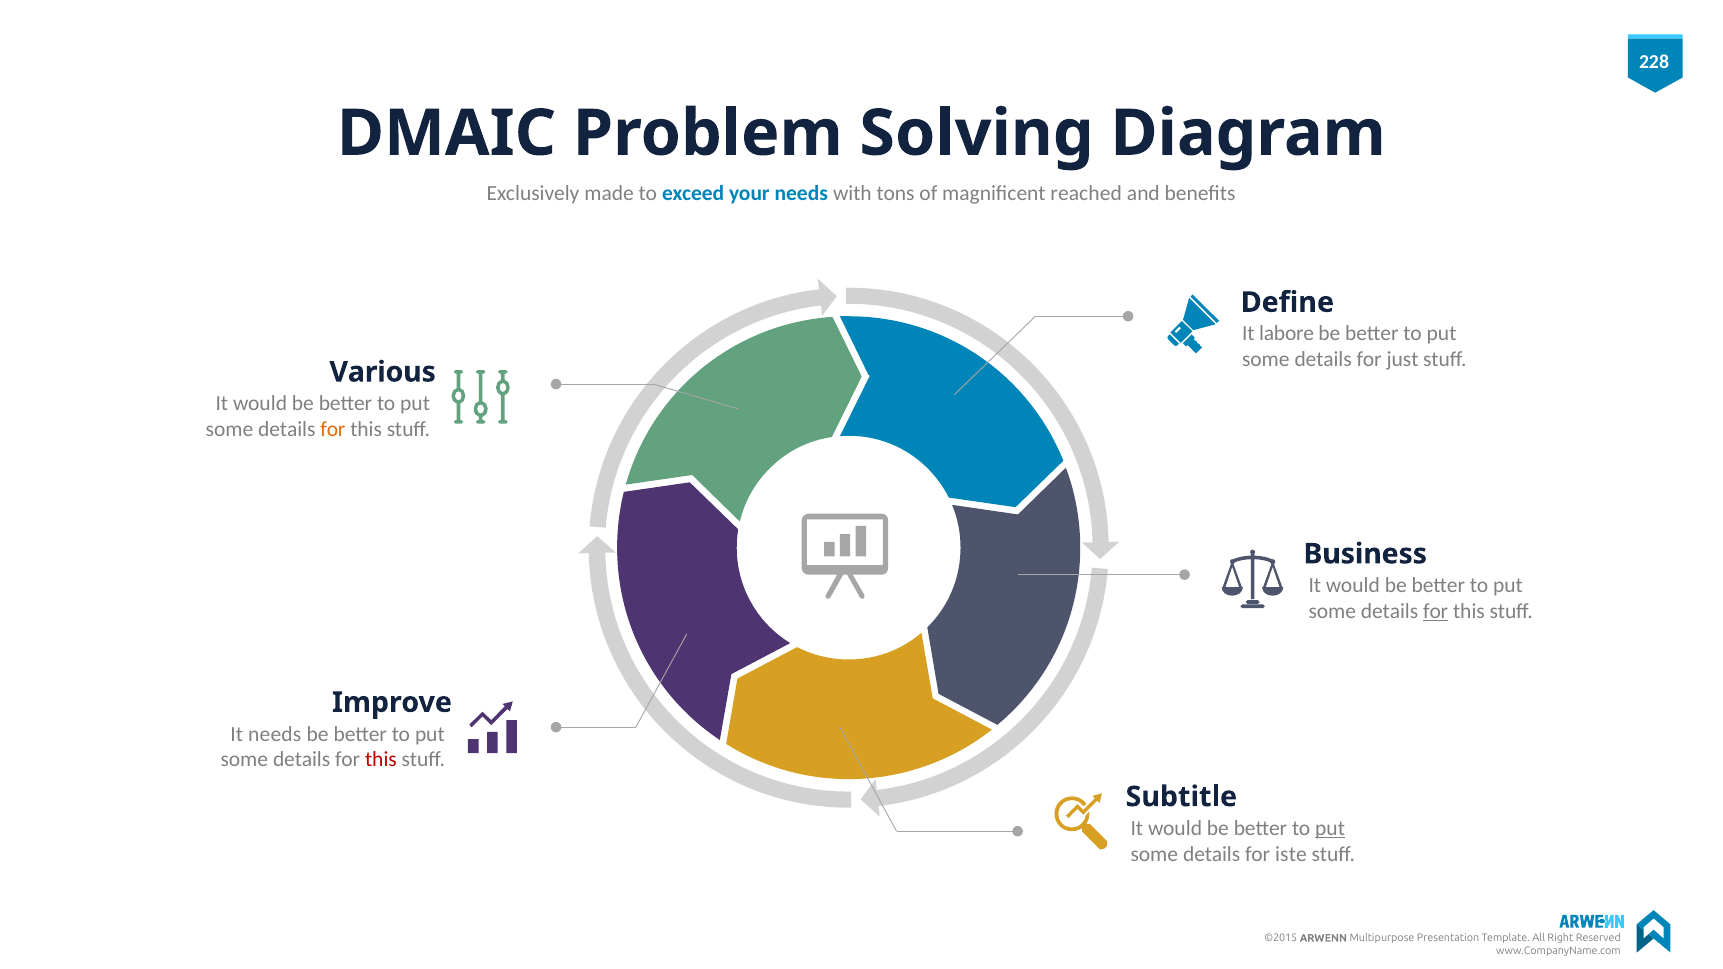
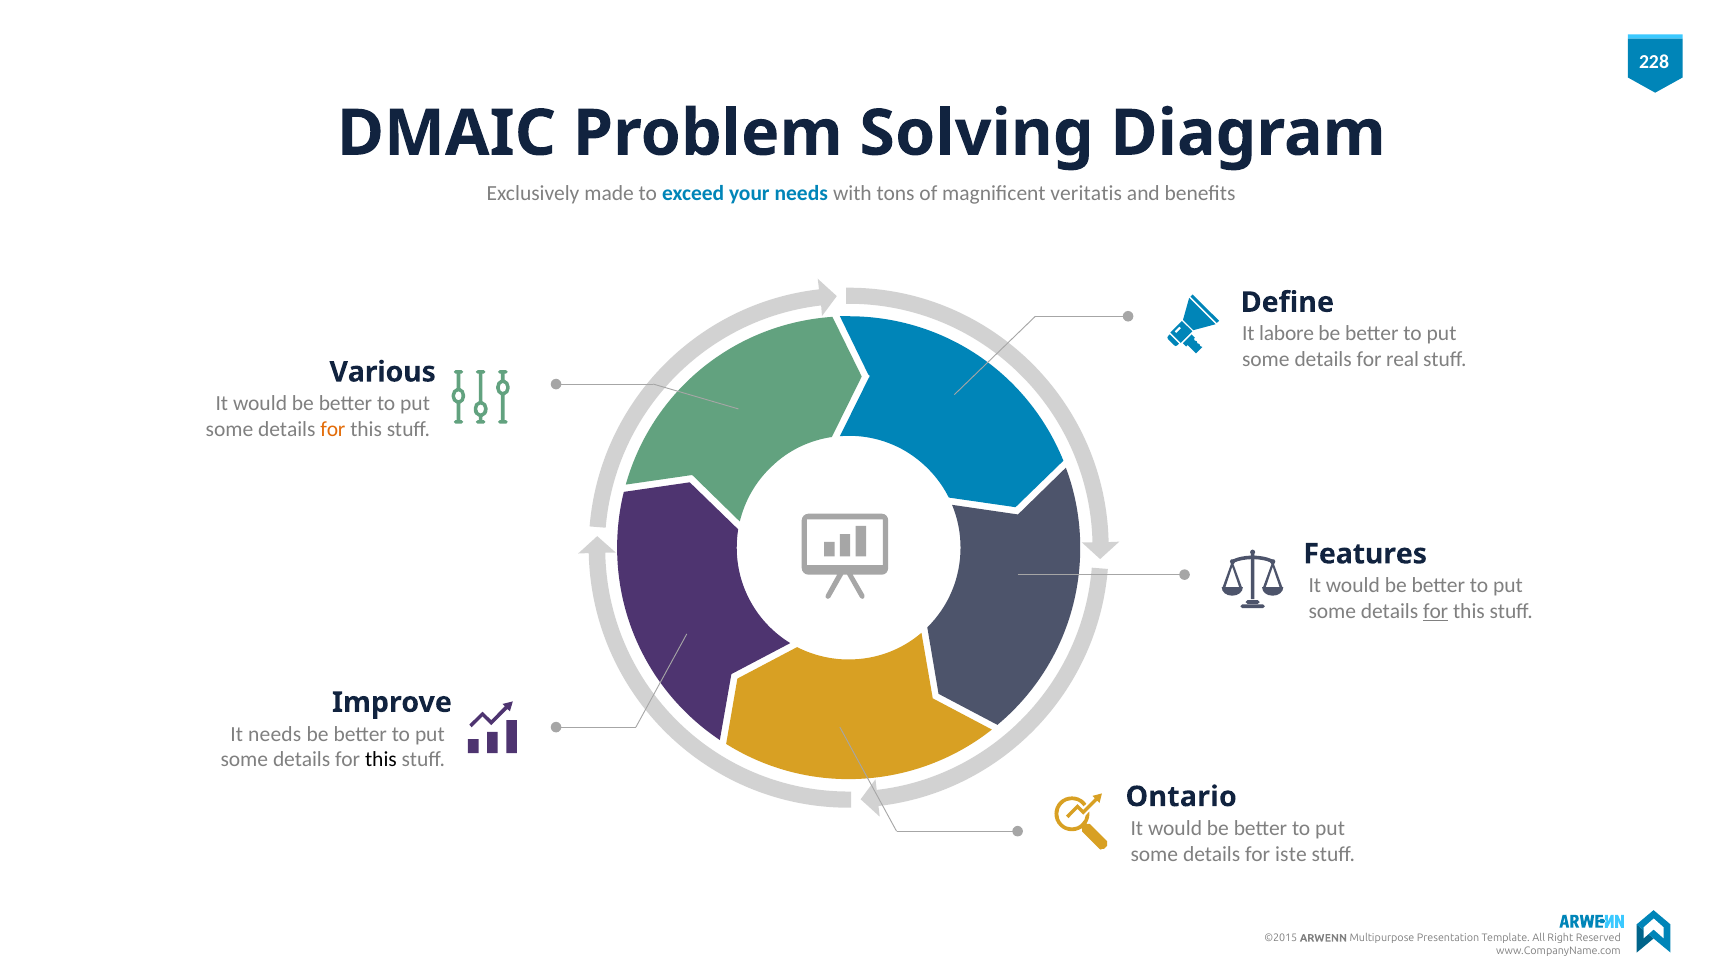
reached: reached -> veritatis (1086, 194)
just: just -> real (1403, 360)
Business: Business -> Features (1365, 554)
this colour: red -> black (381, 760)
Subtitle: Subtitle -> Ontario (1181, 797)
put underline: present -> none (1330, 828)
